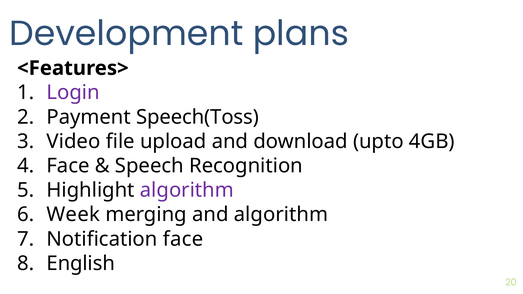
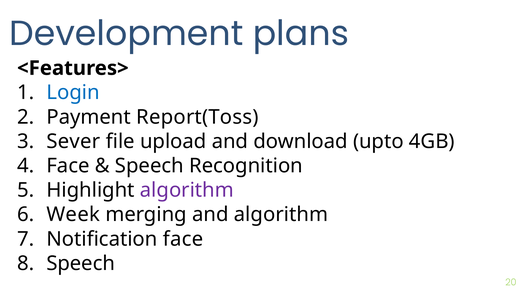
Login colour: purple -> blue (73, 93)
Speech(Toss: Speech(Toss -> Report(Toss (197, 117)
Video: Video -> Sever (73, 141)
English: English -> Speech (81, 264)
